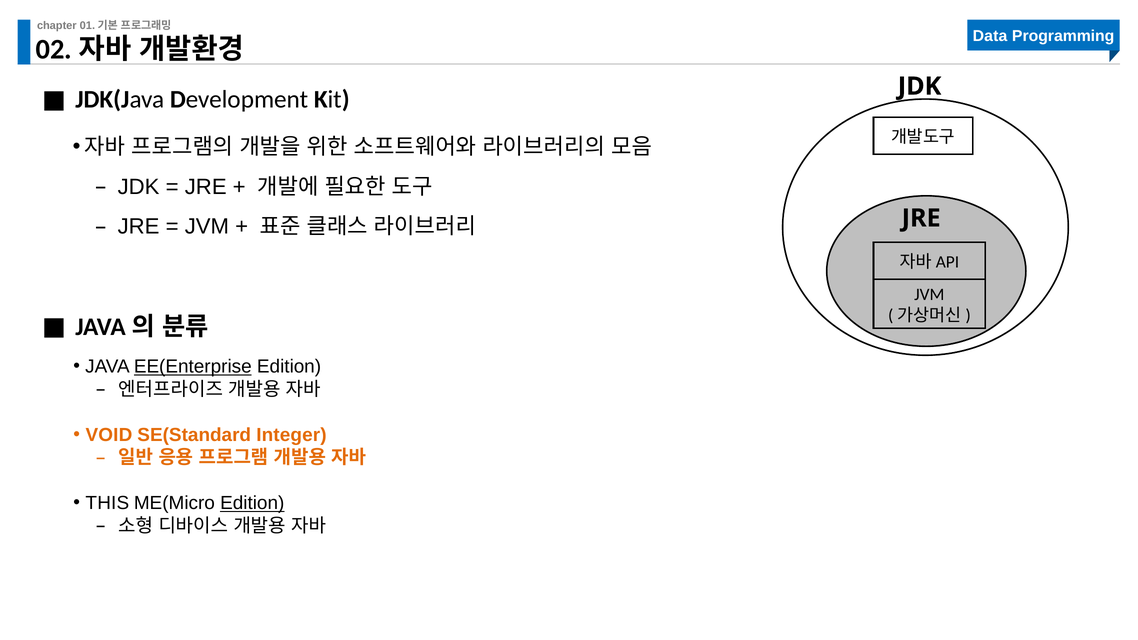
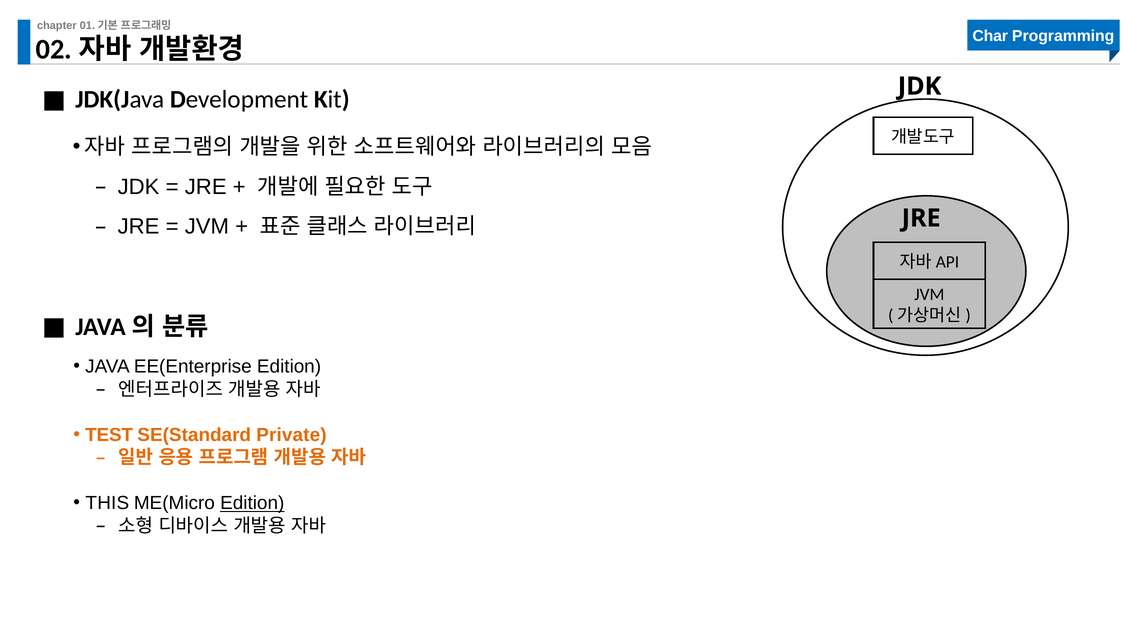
Data: Data -> Char (990, 36)
EE(Enterprise underline: present -> none (193, 367)
VOID: VOID -> TEST (109, 435)
Integer: Integer -> Private (291, 435)
